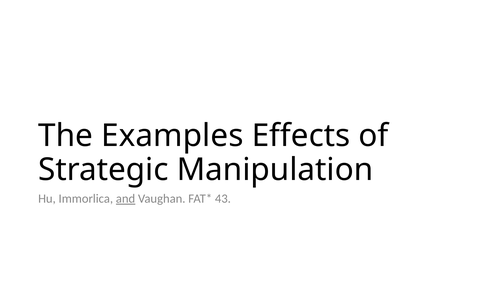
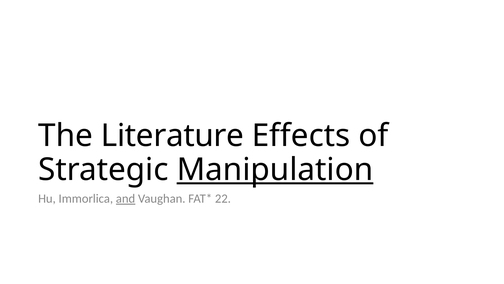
Examples: Examples -> Literature (172, 135)
Manipulation underline: none -> present (275, 169)
43: 43 -> 22 (223, 198)
